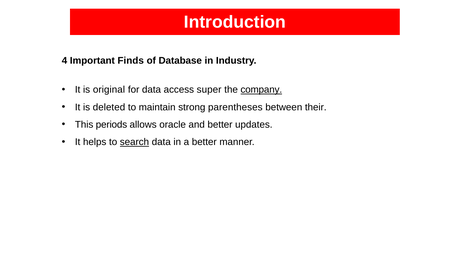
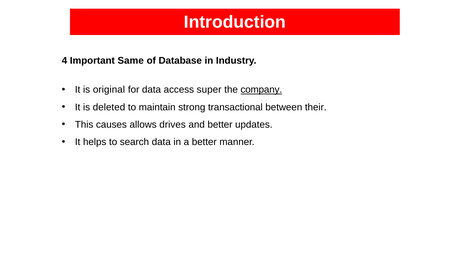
Finds: Finds -> Same (131, 61)
parentheses: parentheses -> transactional (235, 107)
periods: periods -> causes (111, 125)
oracle: oracle -> drives (173, 125)
search underline: present -> none (134, 142)
